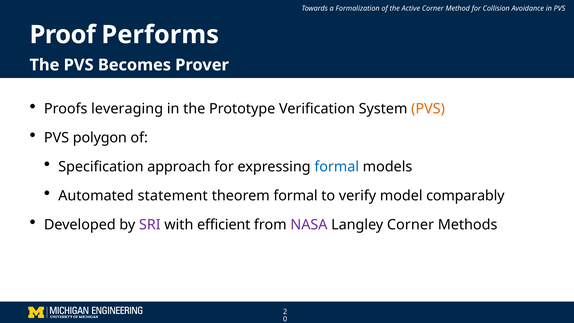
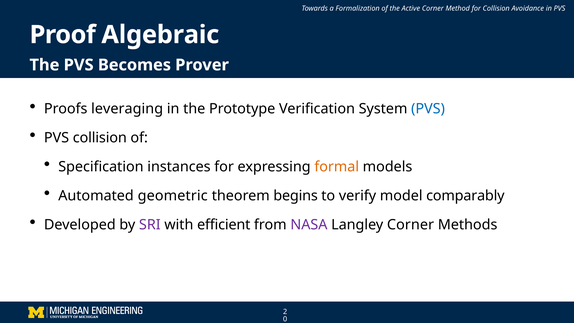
Performs: Performs -> Algebraic (160, 35)
PVS colour: orange -> blue (428, 109)
PVS polygon: polygon -> collision (100, 138)
approach: approach -> instances (179, 167)
formal colour: blue -> orange (337, 167)
statement: statement -> geometric (173, 196)
theorem formal: formal -> begins (296, 196)
